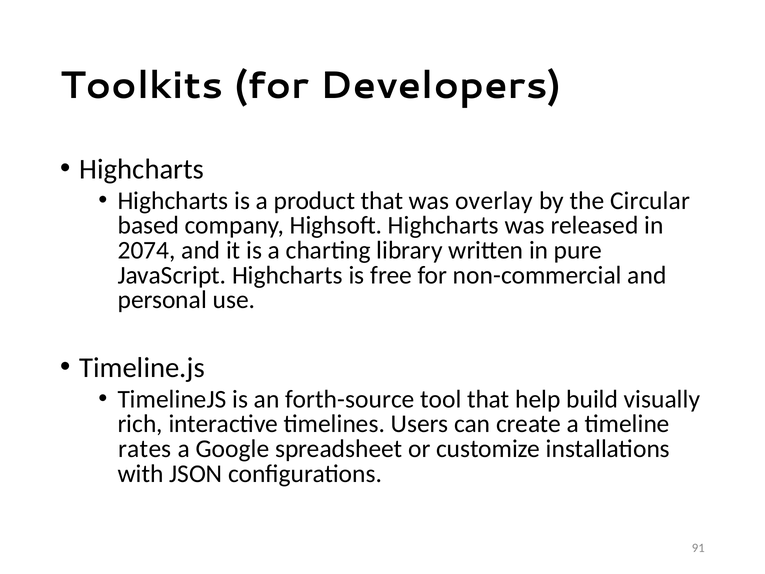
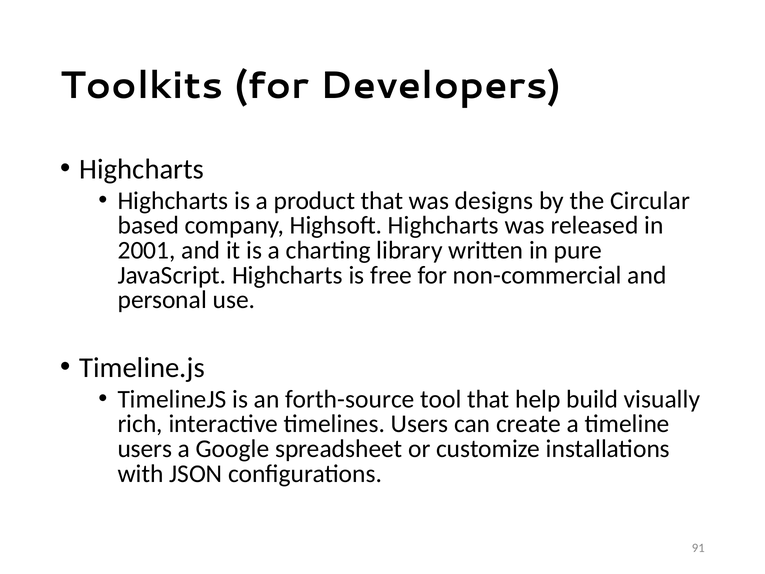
overlay: overlay -> designs (494, 201)
2074: 2074 -> 2001 (147, 250)
rates: rates -> users (145, 449)
